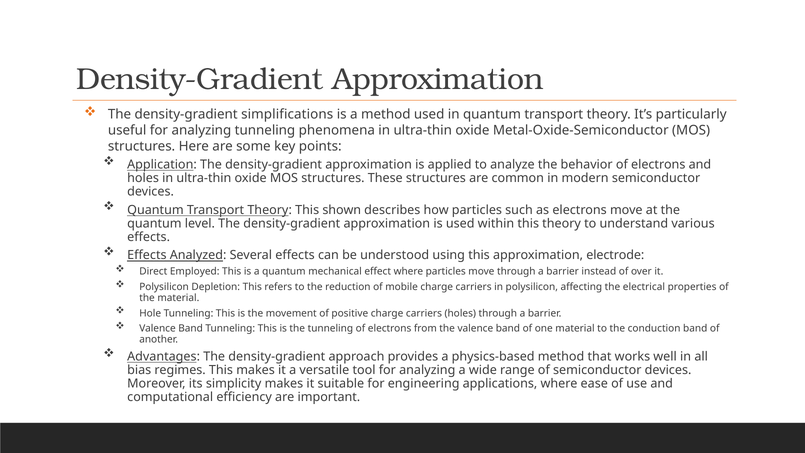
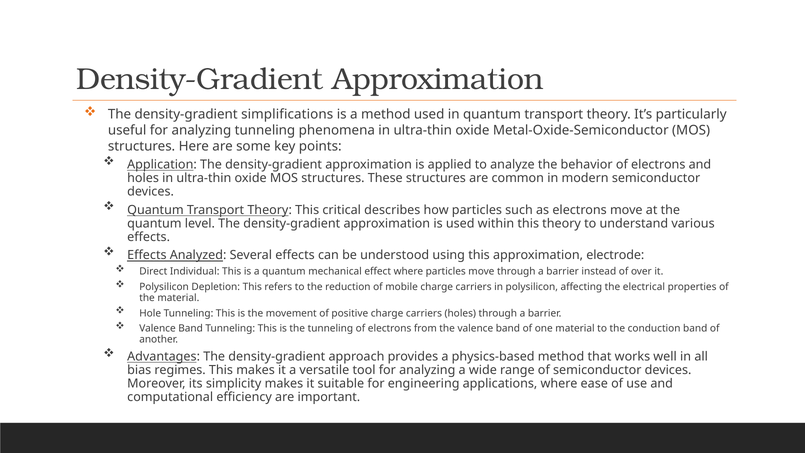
shown: shown -> critical (342, 210)
Employed: Employed -> Individual (195, 272)
